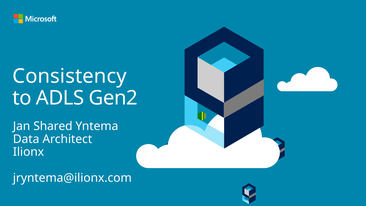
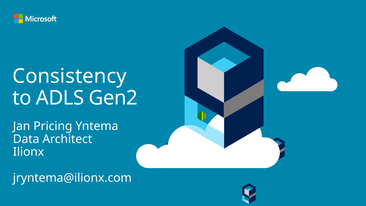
Shared: Shared -> Pricing (53, 126)
